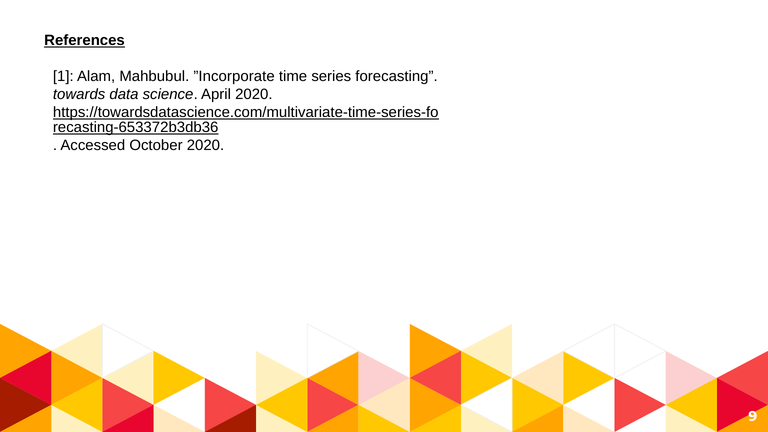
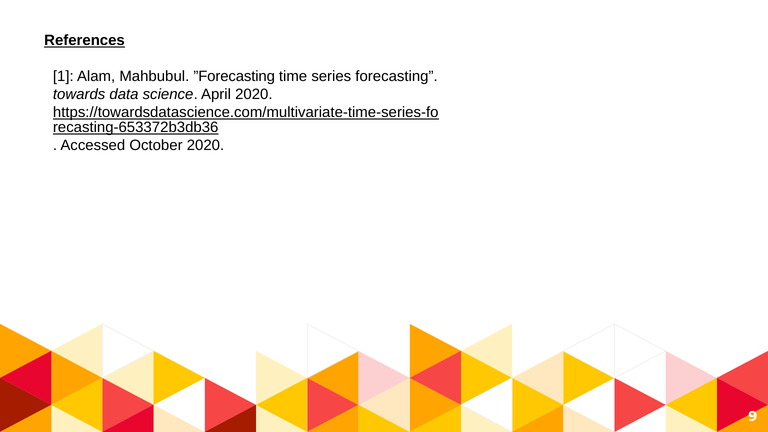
”Incorporate: ”Incorporate -> ”Forecasting (234, 77)
